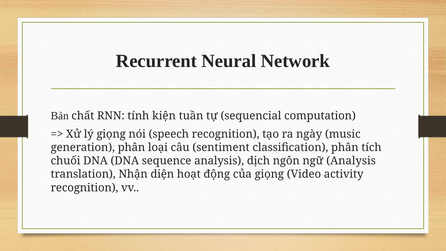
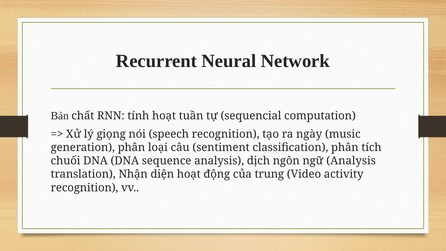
tính kiện: kiện -> hoạt (164, 116)
của giọng: giọng -> trung (269, 174)
